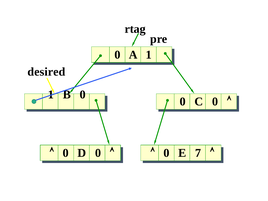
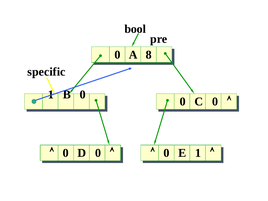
rtag: rtag -> bool (135, 29)
A 1: 1 -> 8 (149, 55)
desired: desired -> specific (46, 72)
E 7: 7 -> 1 (198, 153)
